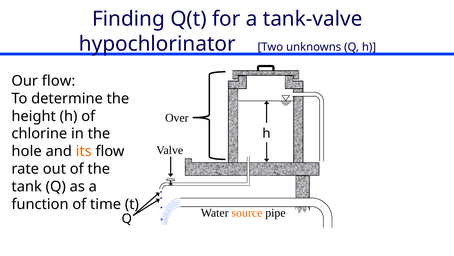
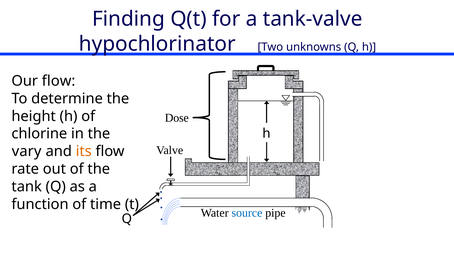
Over: Over -> Dose (177, 117)
hole: hole -> vary (27, 151)
source colour: orange -> blue (247, 212)
